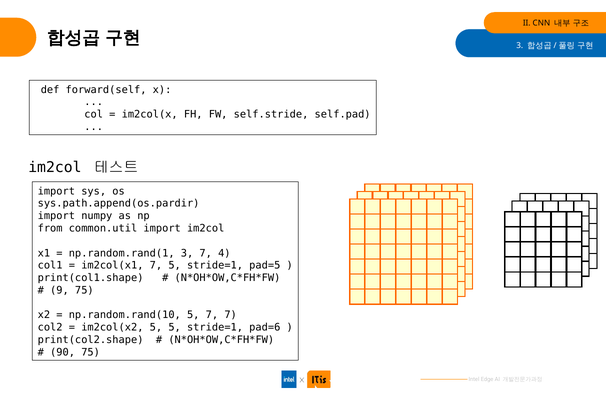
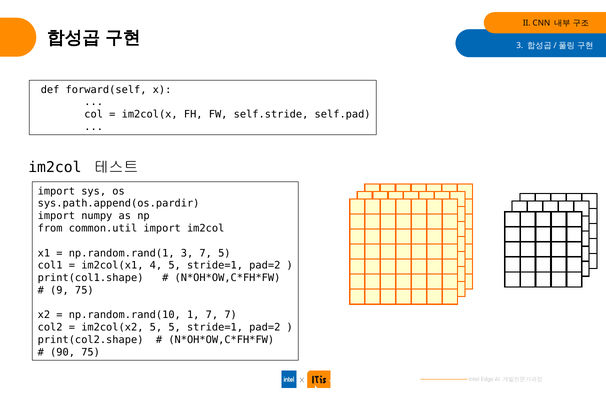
7 4: 4 -> 5 (224, 253)
im2col(x1 7: 7 -> 4 (156, 266)
pad=5: pad=5 -> pad=2 (265, 266)
np.random.rand(10 5: 5 -> 1 (193, 315)
5 5 stride=1 pad=6: pad=6 -> pad=2 (265, 327)
